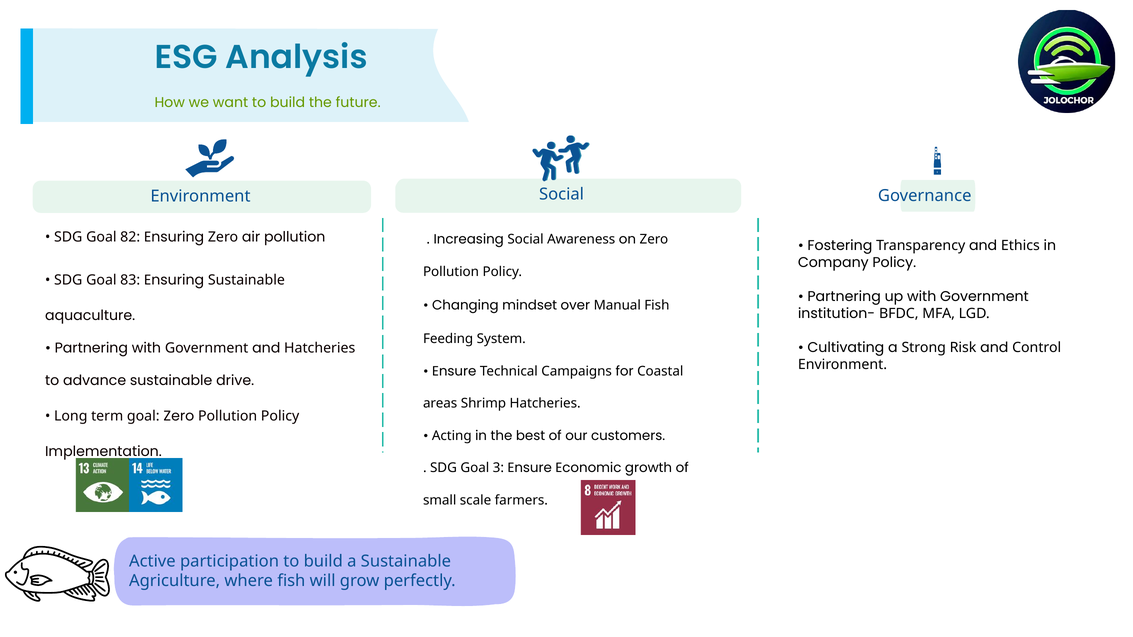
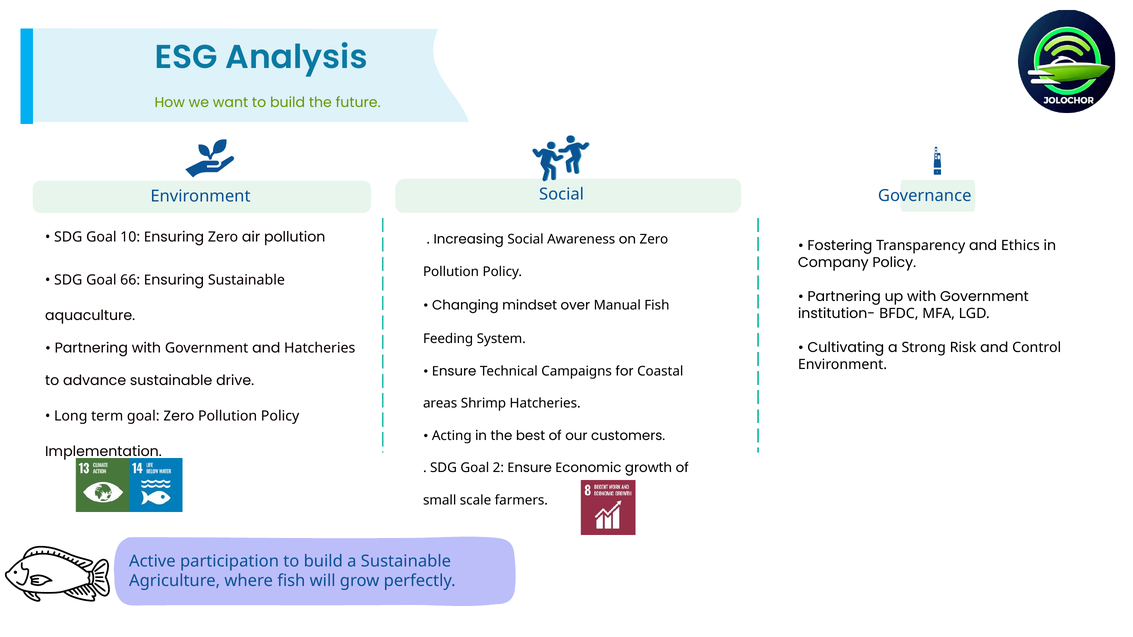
82: 82 -> 10 (130, 237)
83: 83 -> 66 (130, 280)
3: 3 -> 2 (498, 468)
